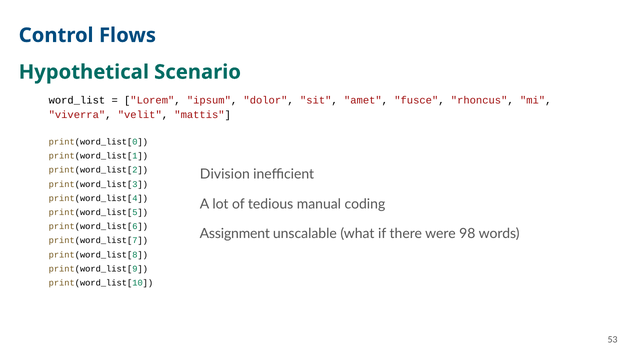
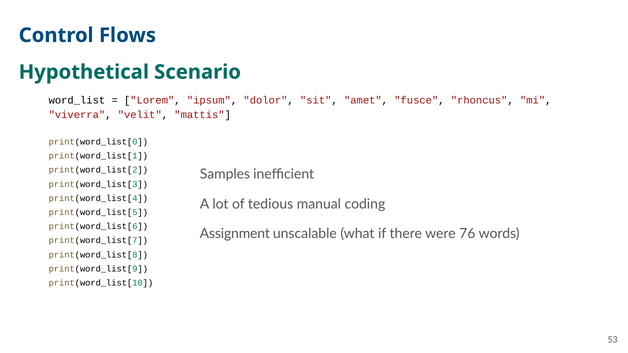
Division: Division -> Samples (225, 174)
98: 98 -> 76 (467, 234)
